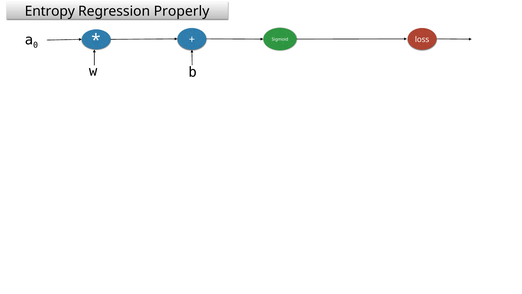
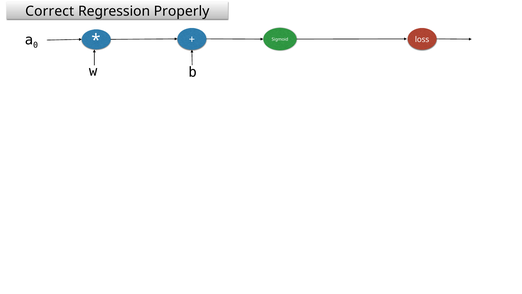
Entropy: Entropy -> Correct (50, 11)
